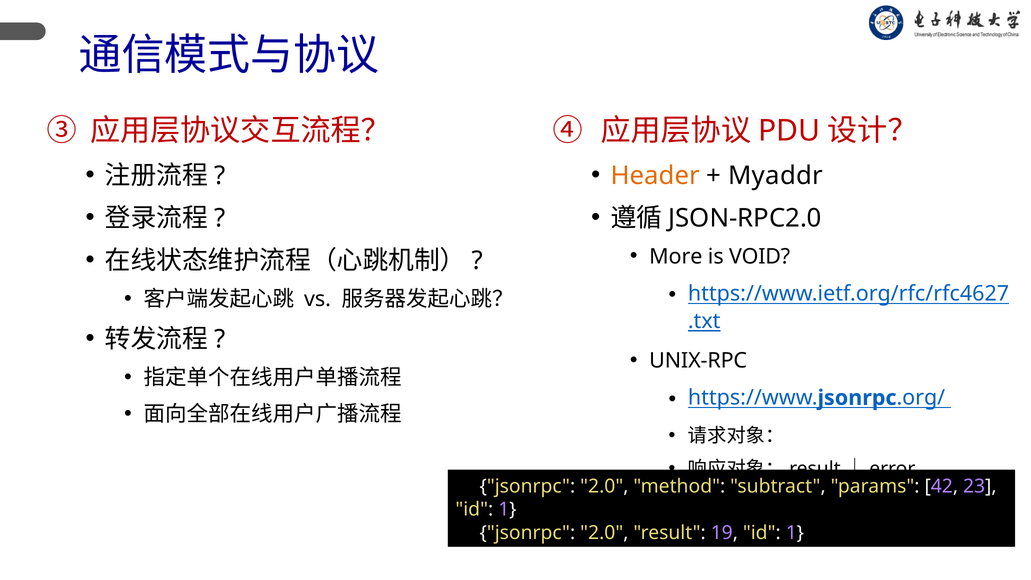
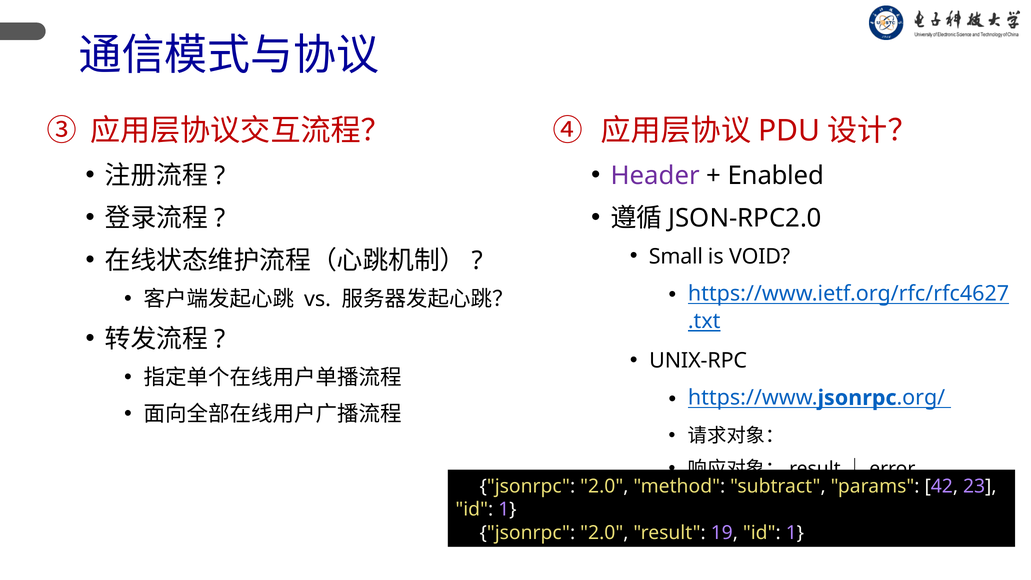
Header colour: orange -> purple (655, 176)
Myaddr: Myaddr -> Enabled (776, 176)
More: More -> Small (676, 257)
